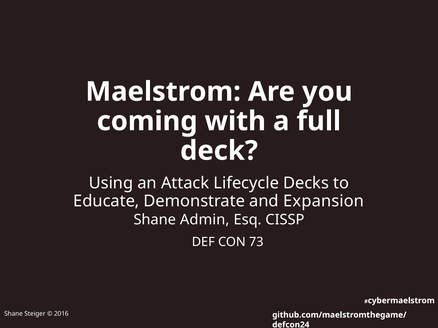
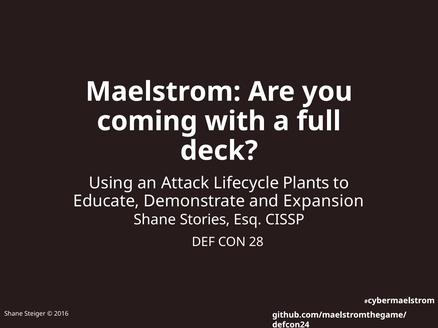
Decks: Decks -> Plants (306, 184)
Admin: Admin -> Stories (205, 220)
73: 73 -> 28 (256, 242)
